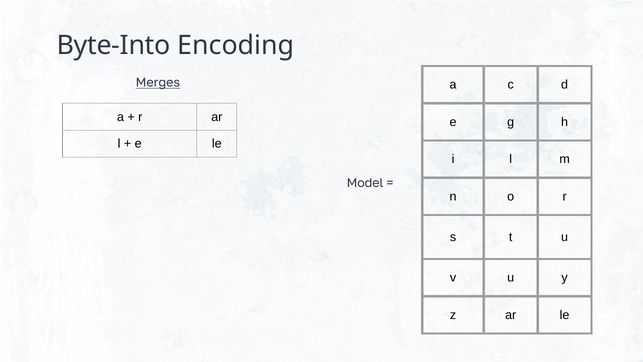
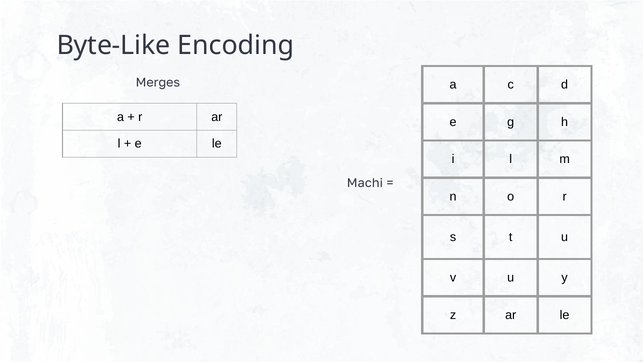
Byte-Into: Byte-Into -> Byte-Like (114, 45)
Merges underline: present -> none (158, 83)
Model: Model -> Machi (365, 183)
